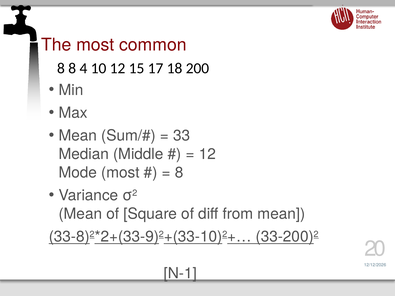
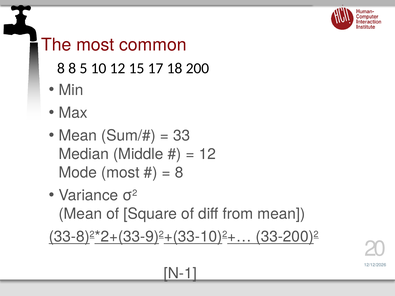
4: 4 -> 5 (84, 68)
